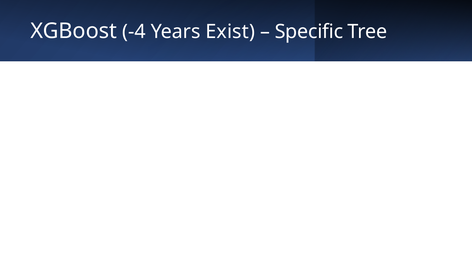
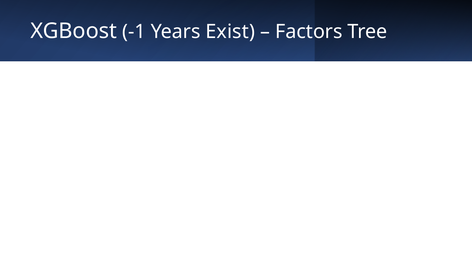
-4: -4 -> -1 (134, 32)
Specific: Specific -> Factors (309, 32)
